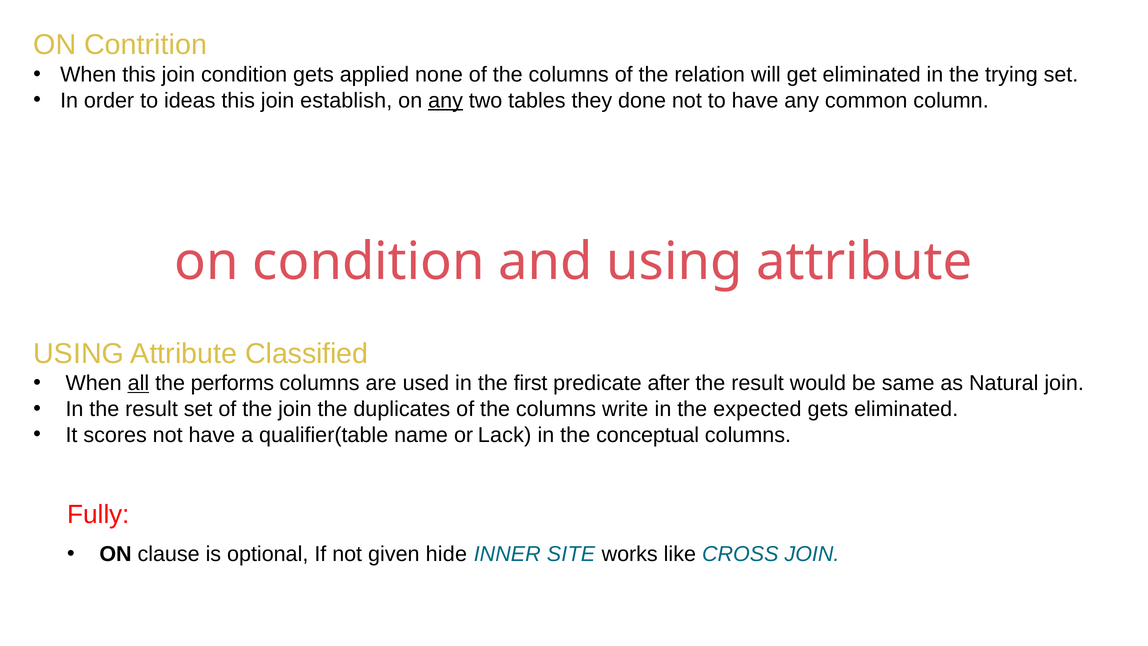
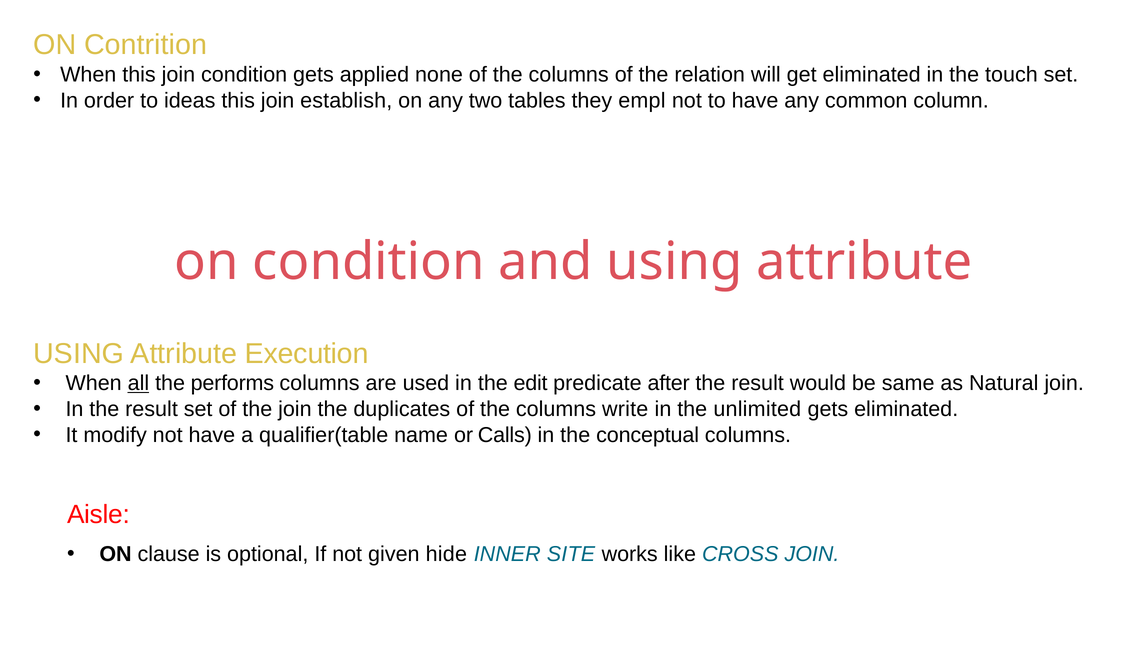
trying: trying -> touch (1011, 75)
any underline: present -> none (446, 100)
done: done -> empl (642, 100)
Classified: Classified -> Execution (307, 353)
first: first -> edit (531, 383)
expected: expected -> unlimited (757, 409)
scores: scores -> modify (115, 435)
Lack: Lack -> Calls (505, 435)
Fully: Fully -> Aisle (99, 514)
